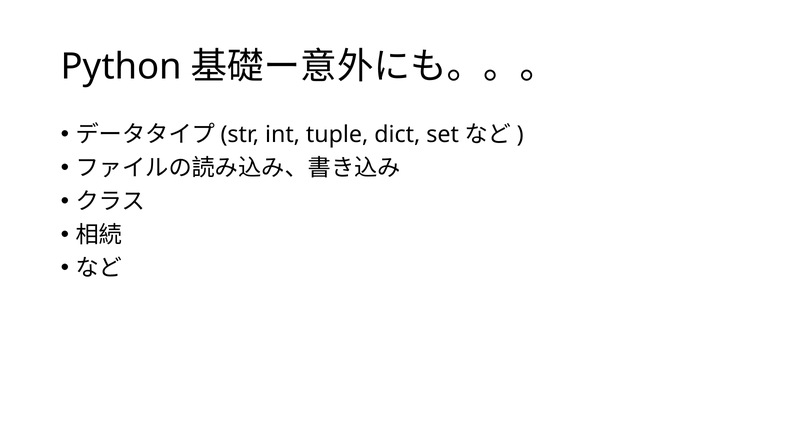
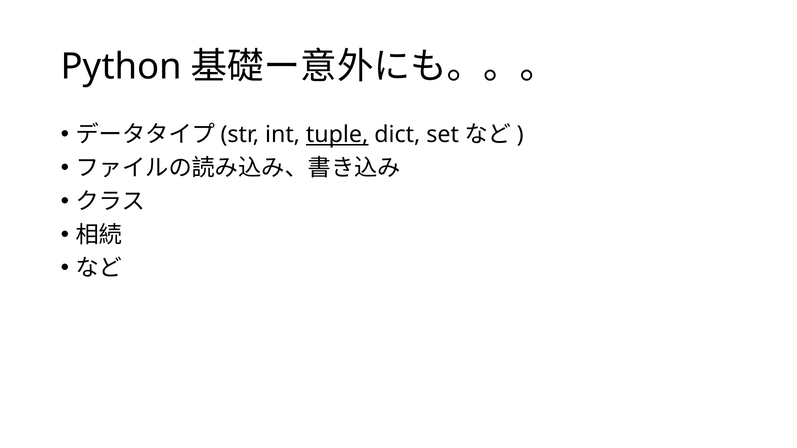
tuple underline: none -> present (337, 135)
